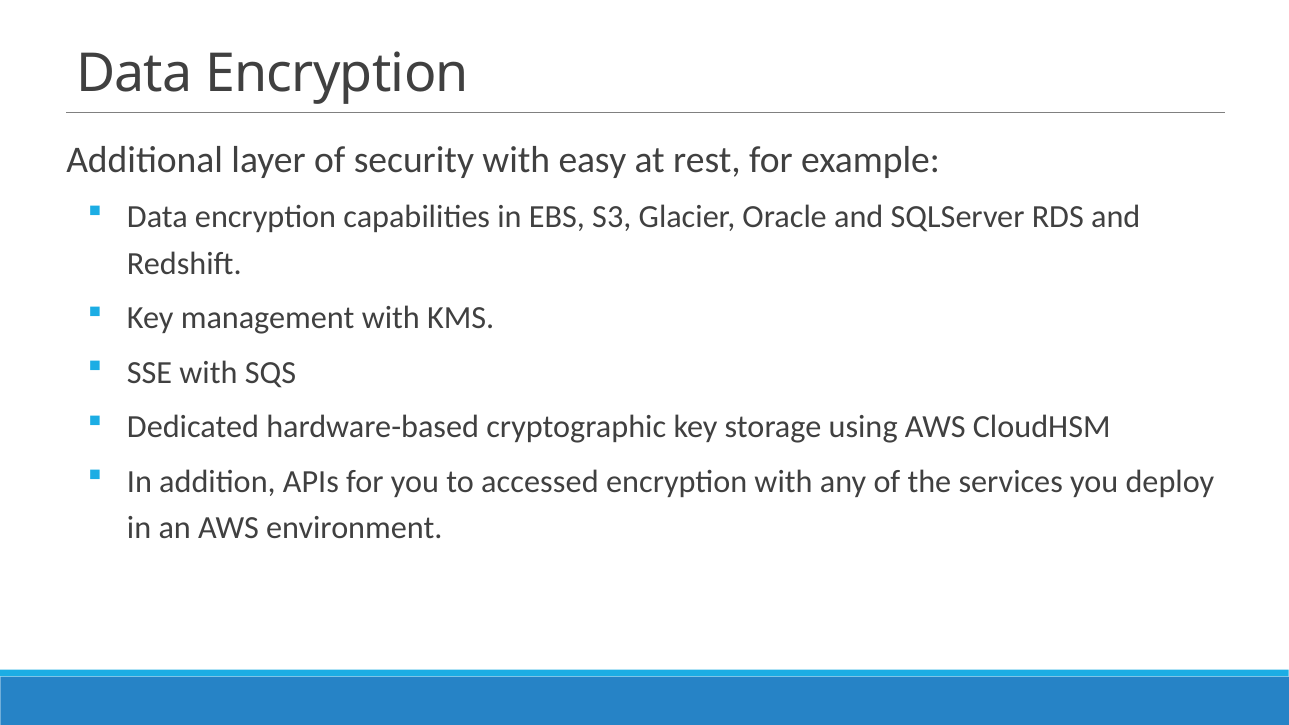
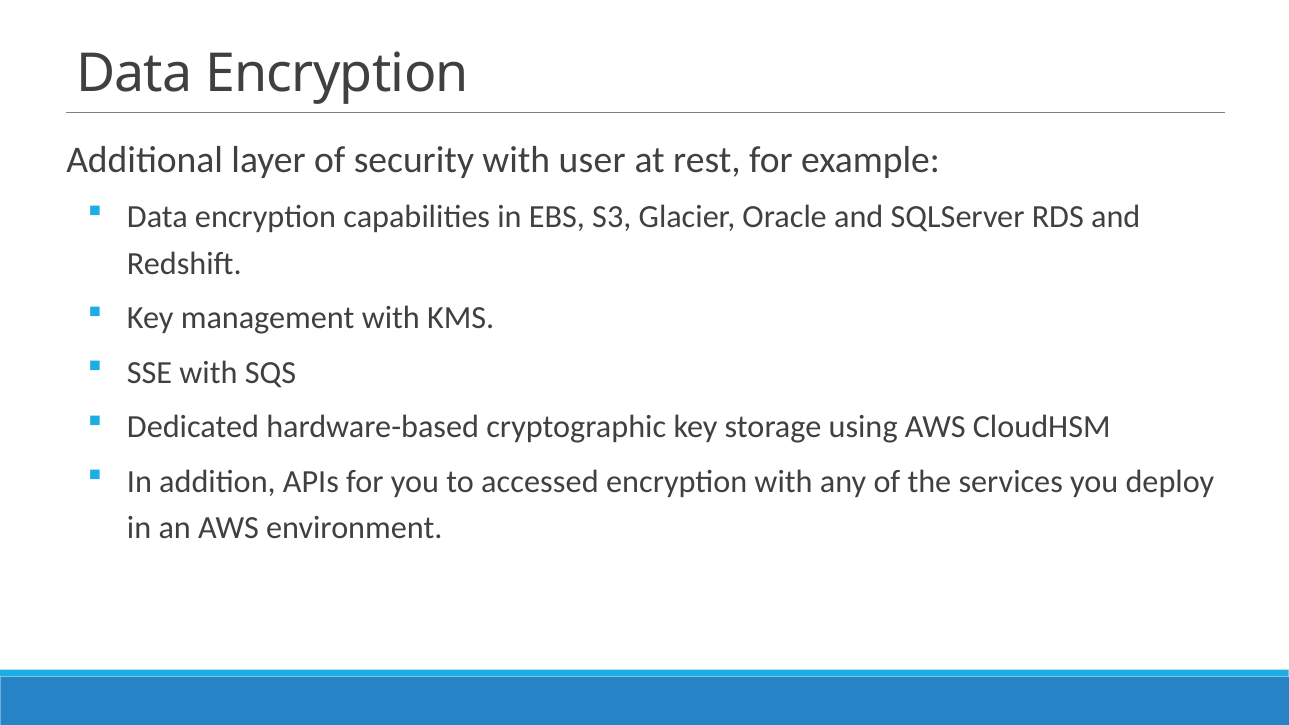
easy: easy -> user (592, 160)
